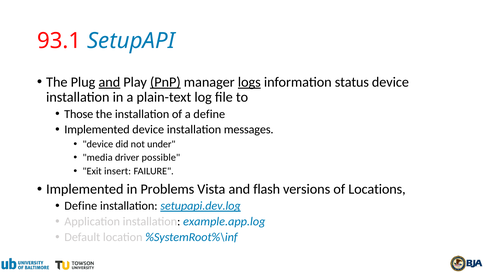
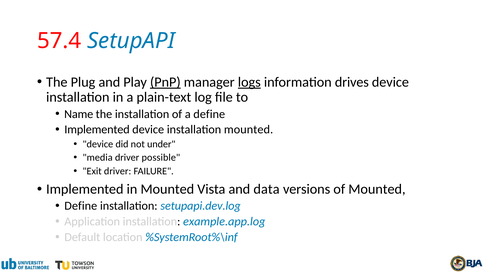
93.1: 93.1 -> 57.4 (59, 41)
and underline: present -> none (109, 82)
status: status -> drives (352, 82)
Those: Those -> Name (79, 114)
installation messages: messages -> mounted (249, 130)
Exit insert: insert -> driver (118, 171)
in Problems: Problems -> Mounted (167, 189)
flash: flash -> data (267, 189)
of Locations: Locations -> Mounted (377, 189)
setupapi.dev.log underline: present -> none (201, 206)
